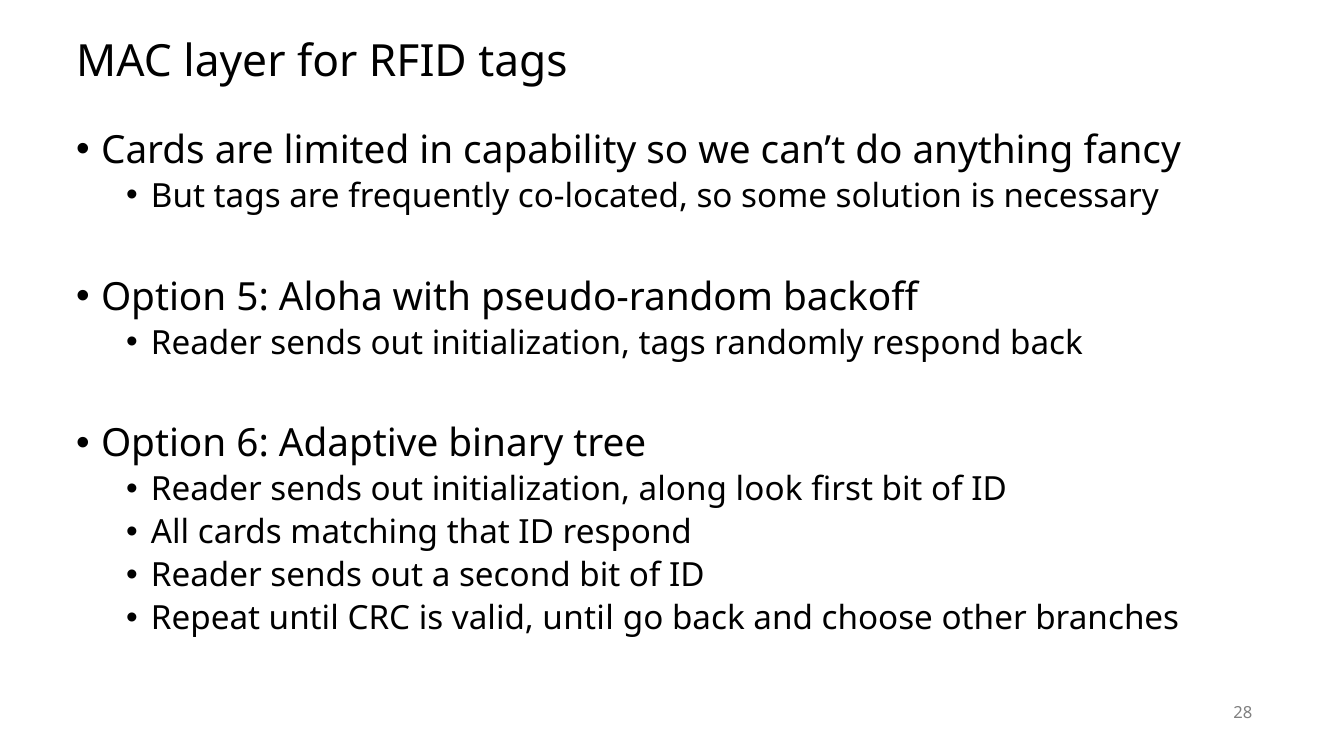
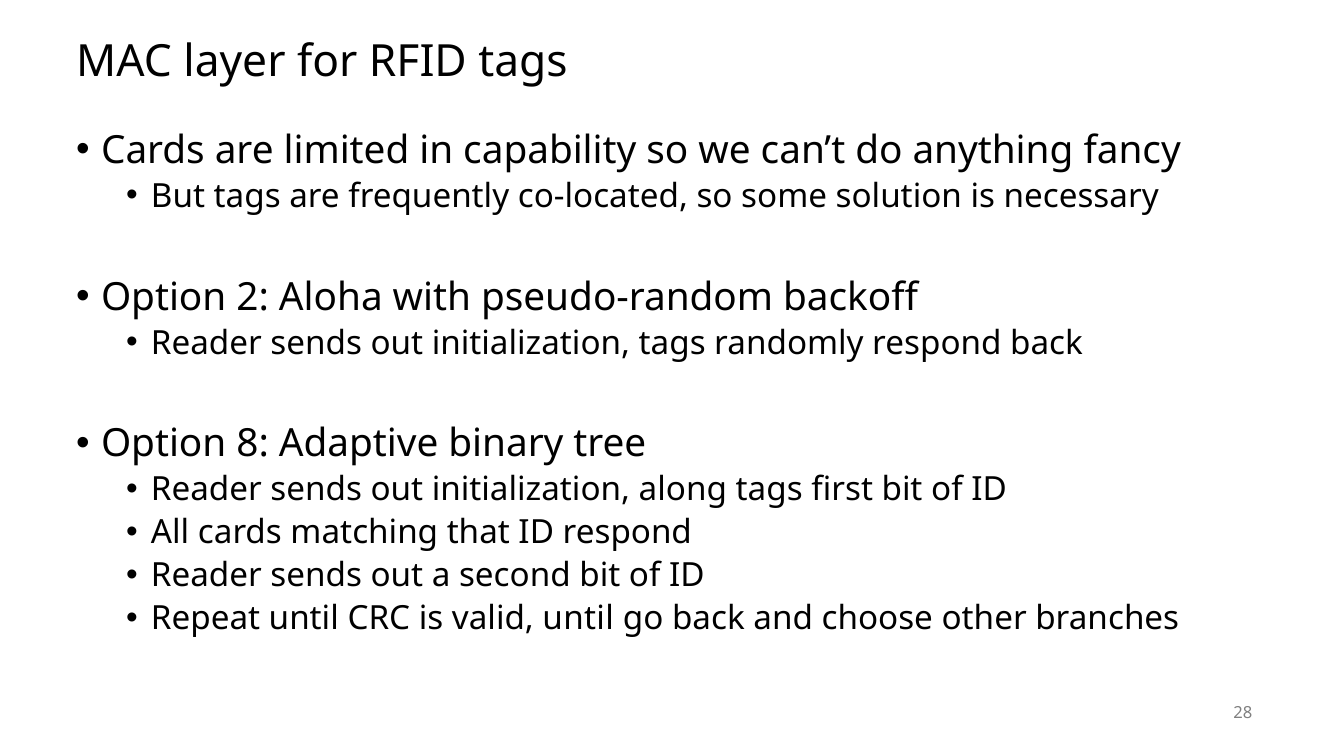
5: 5 -> 2 (253, 297)
6: 6 -> 8 (253, 444)
along look: look -> tags (769, 490)
